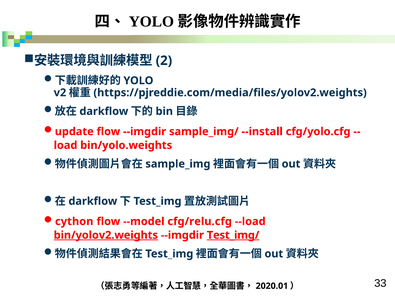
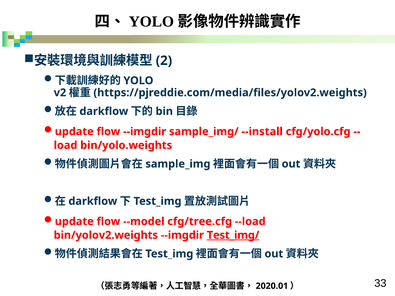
cython: cython -> update (74, 222)
cfg/relu.cfg: cfg/relu.cfg -> cfg/tree.cfg (200, 222)
bin/yolov2.weights underline: present -> none (106, 235)
